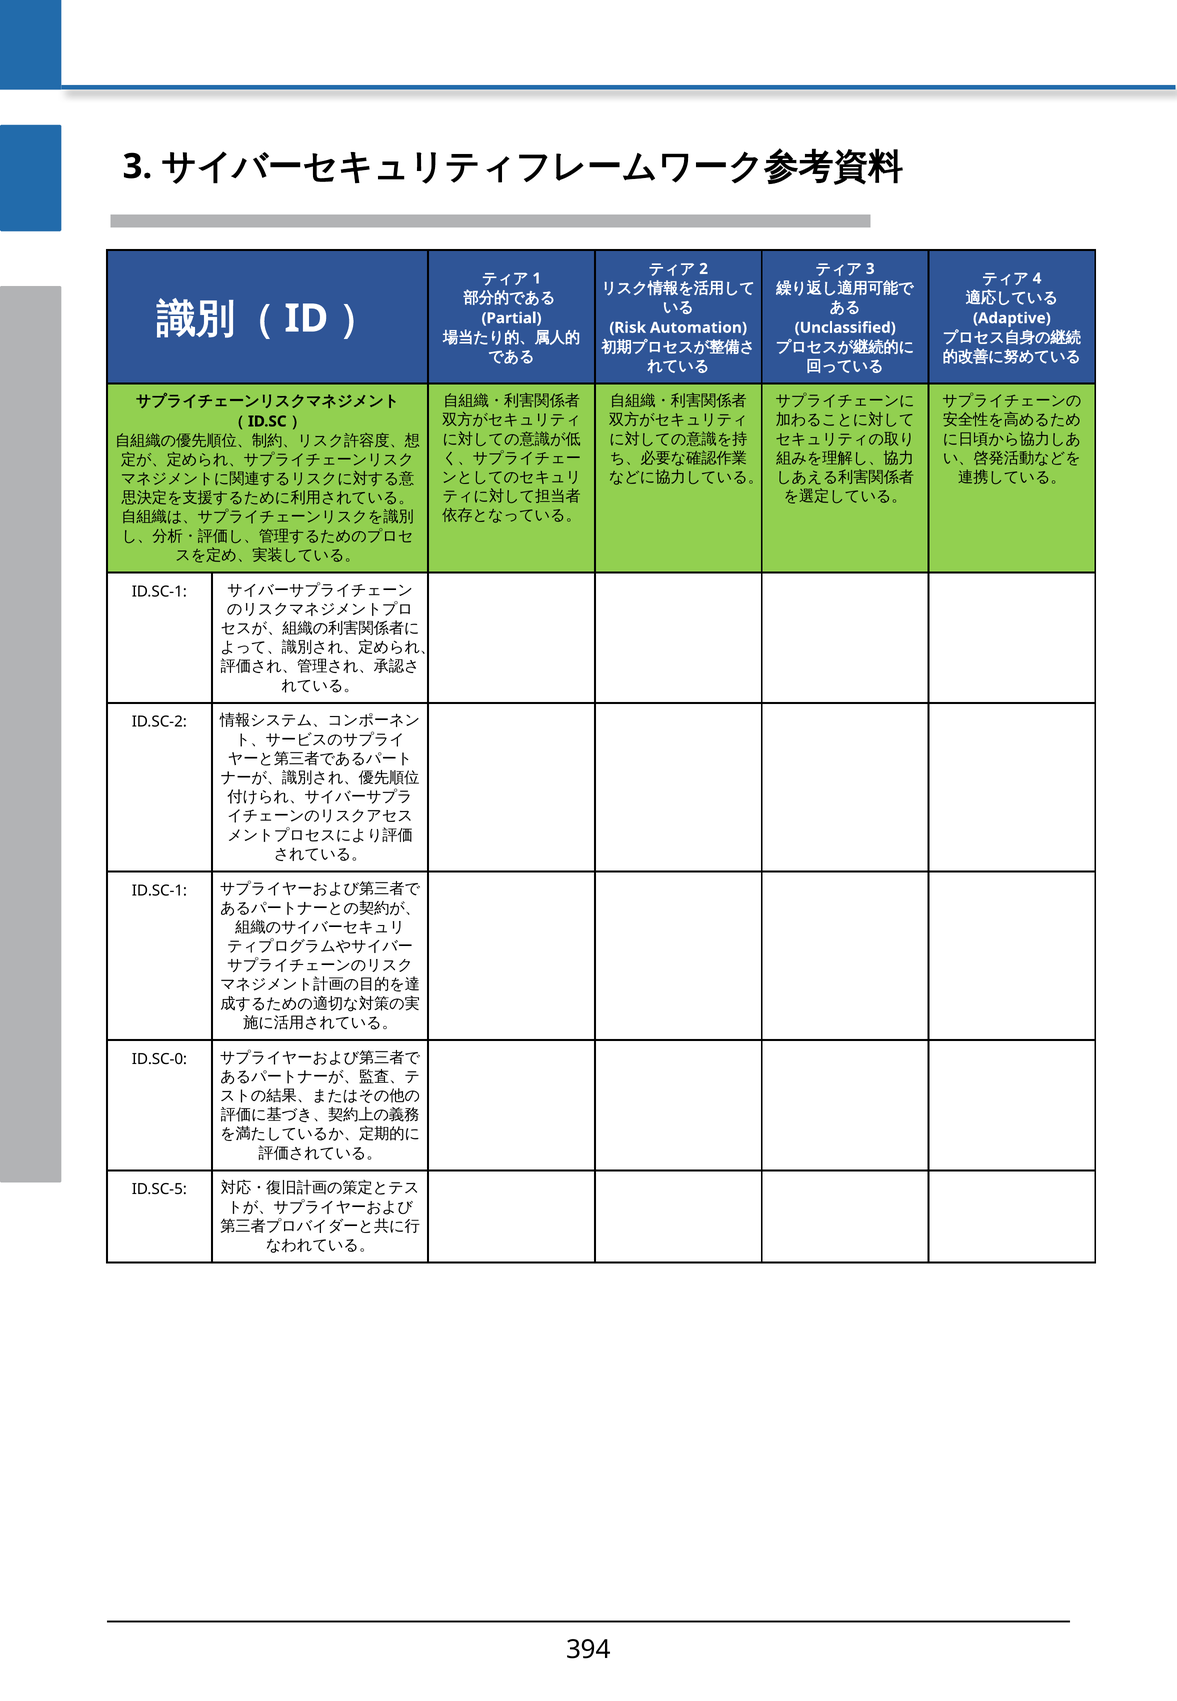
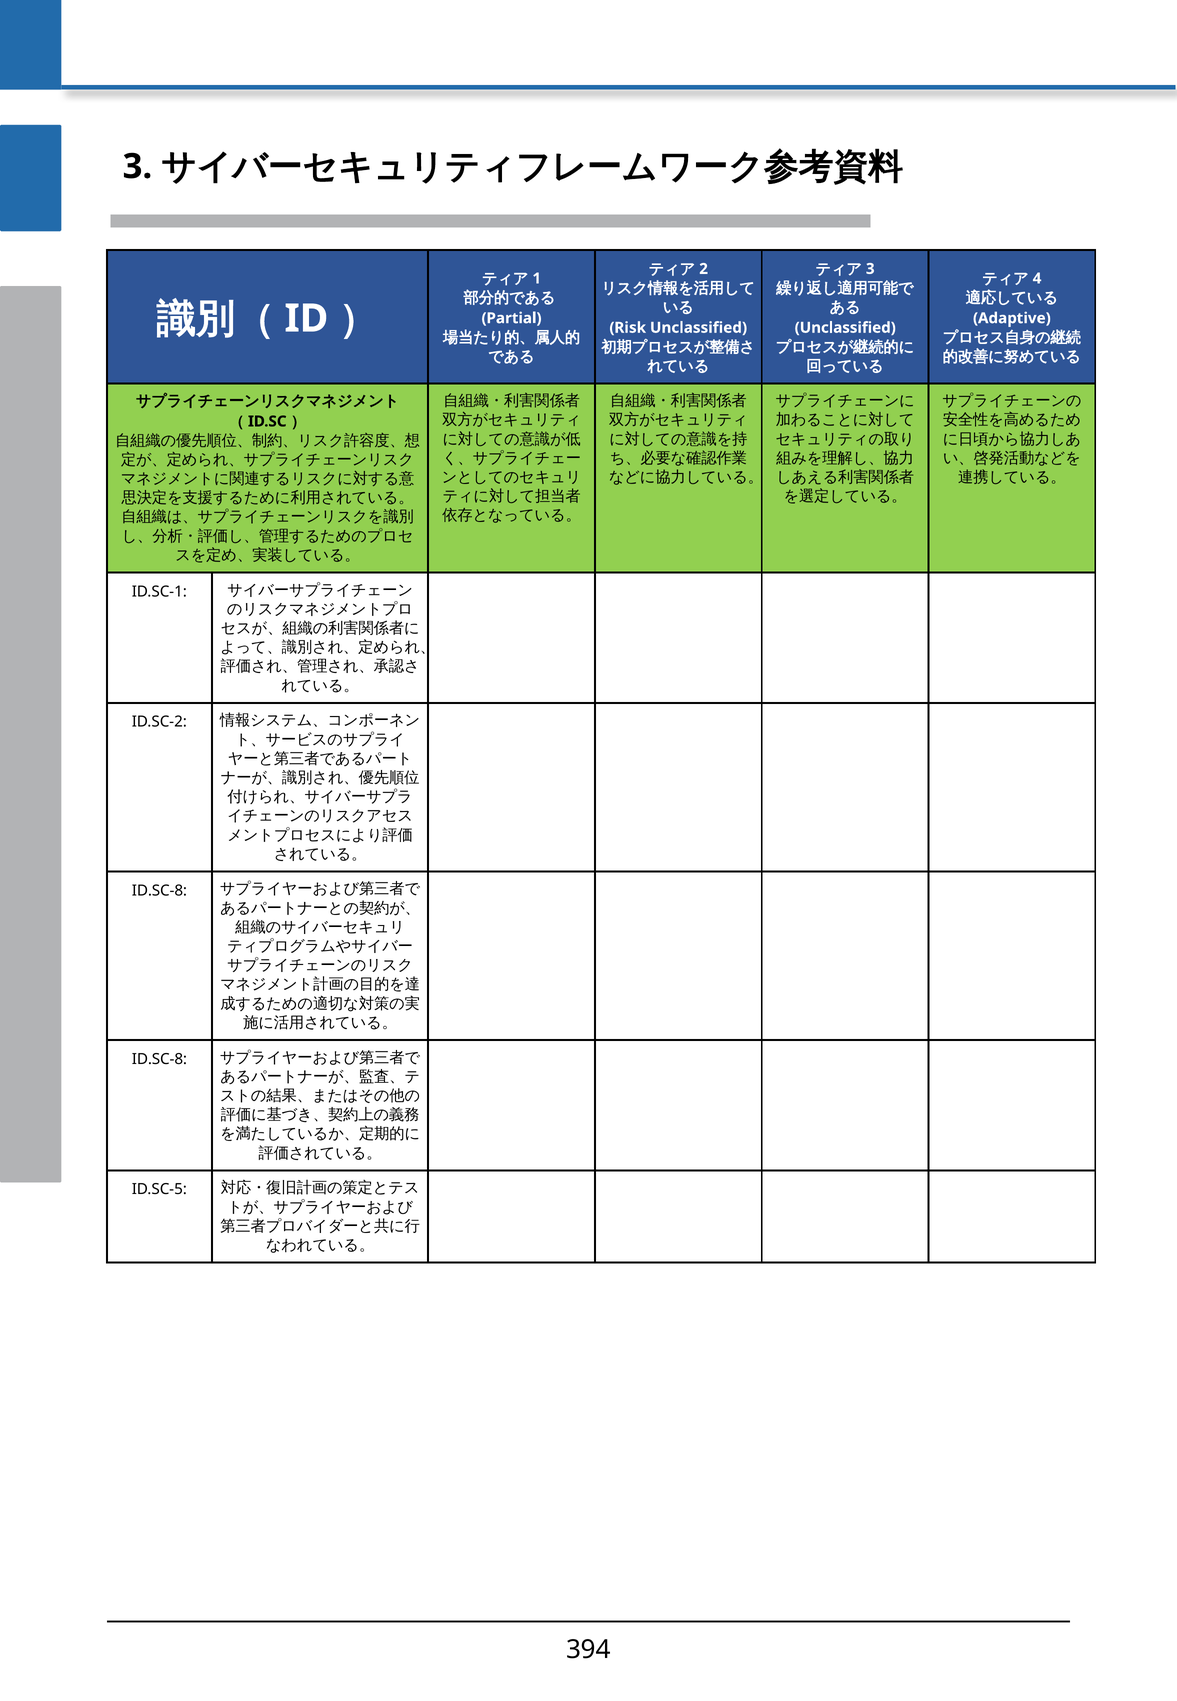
Risk Automation: Automation -> Unclassified (699, 328)
ID.SC-1: ID.SC-1 -> ID.SC-8 (159, 890)
ID.SC-0: ID.SC-0 -> ID.SC-8 (159, 1059)
